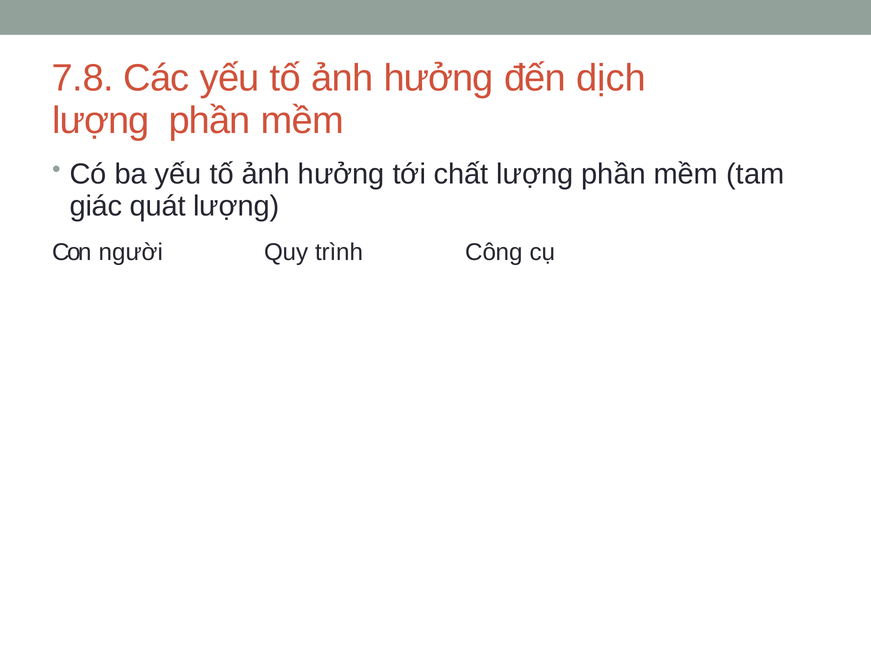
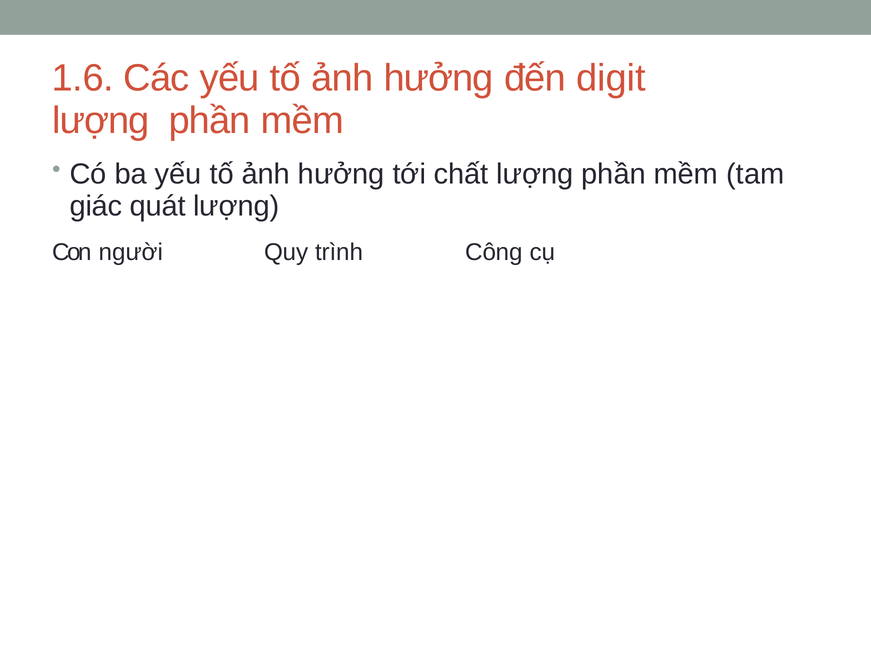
7.8: 7.8 -> 1.6 (83, 78)
dịch: dịch -> digit (611, 78)
